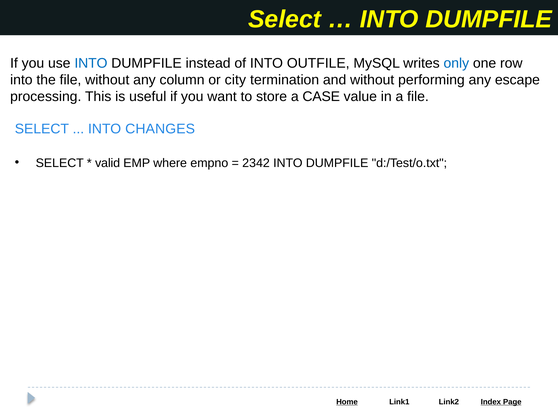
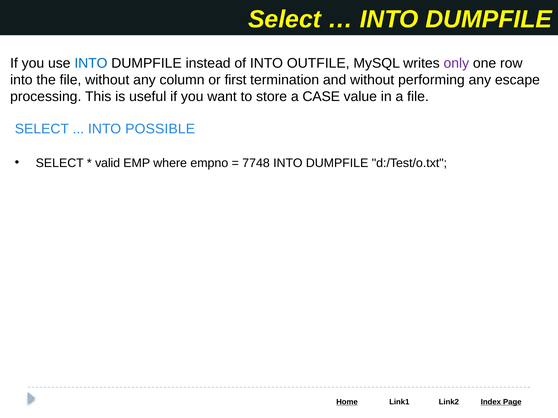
only colour: blue -> purple (456, 63)
city: city -> first (236, 80)
CHANGES: CHANGES -> POSSIBLE (160, 129)
2342: 2342 -> 7748 (256, 163)
